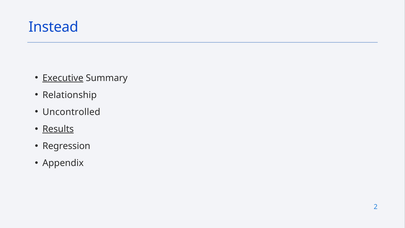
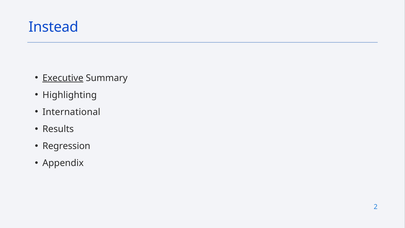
Relationship: Relationship -> Highlighting (70, 95)
Uncontrolled: Uncontrolled -> International (71, 112)
Results underline: present -> none (58, 129)
